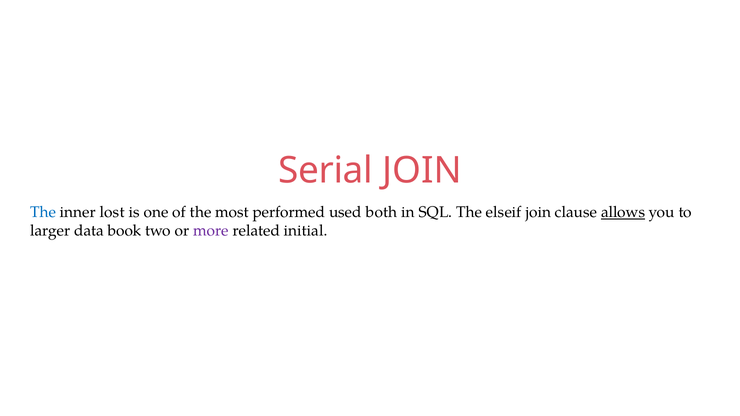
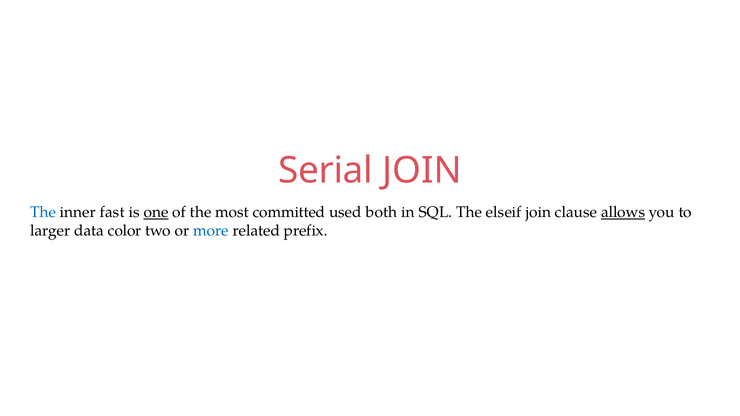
lost: lost -> fast (112, 212)
one underline: none -> present (156, 212)
performed: performed -> committed (289, 212)
book: book -> color (125, 231)
more colour: purple -> blue (211, 231)
initial: initial -> prefix (306, 231)
